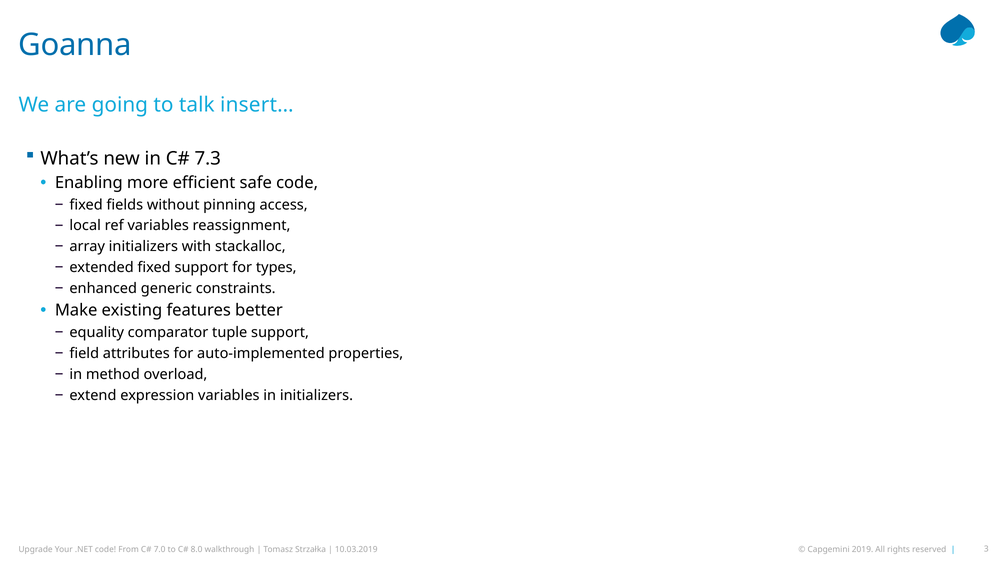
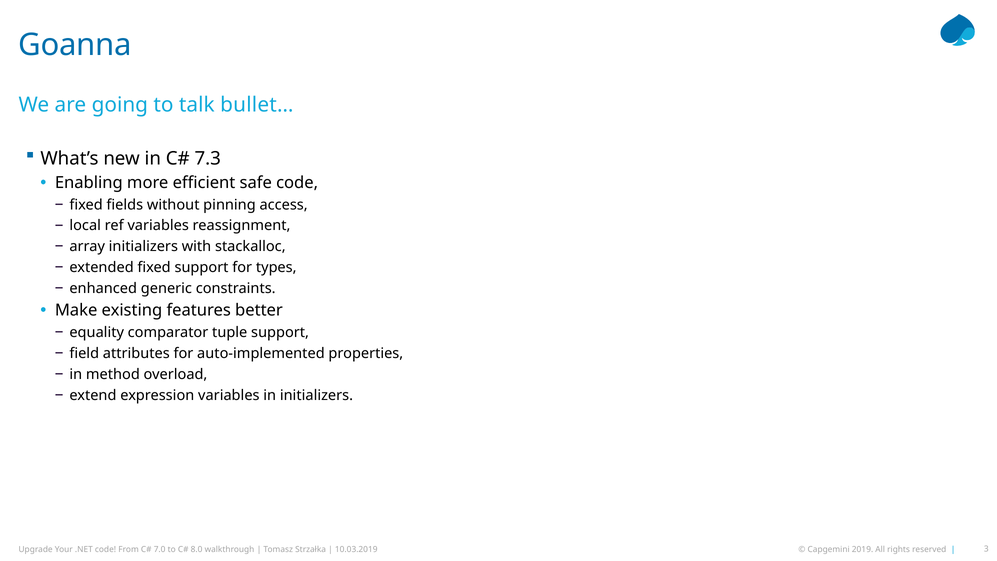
insert…: insert… -> bullet… (257, 105)
